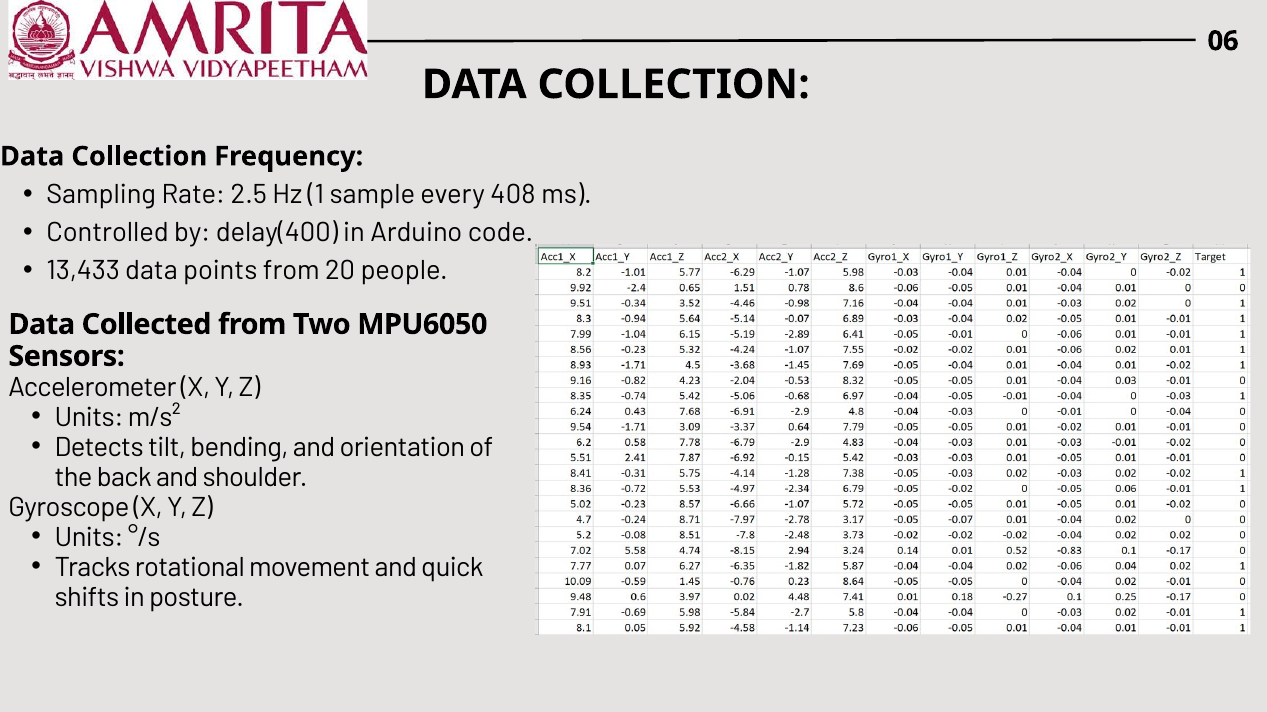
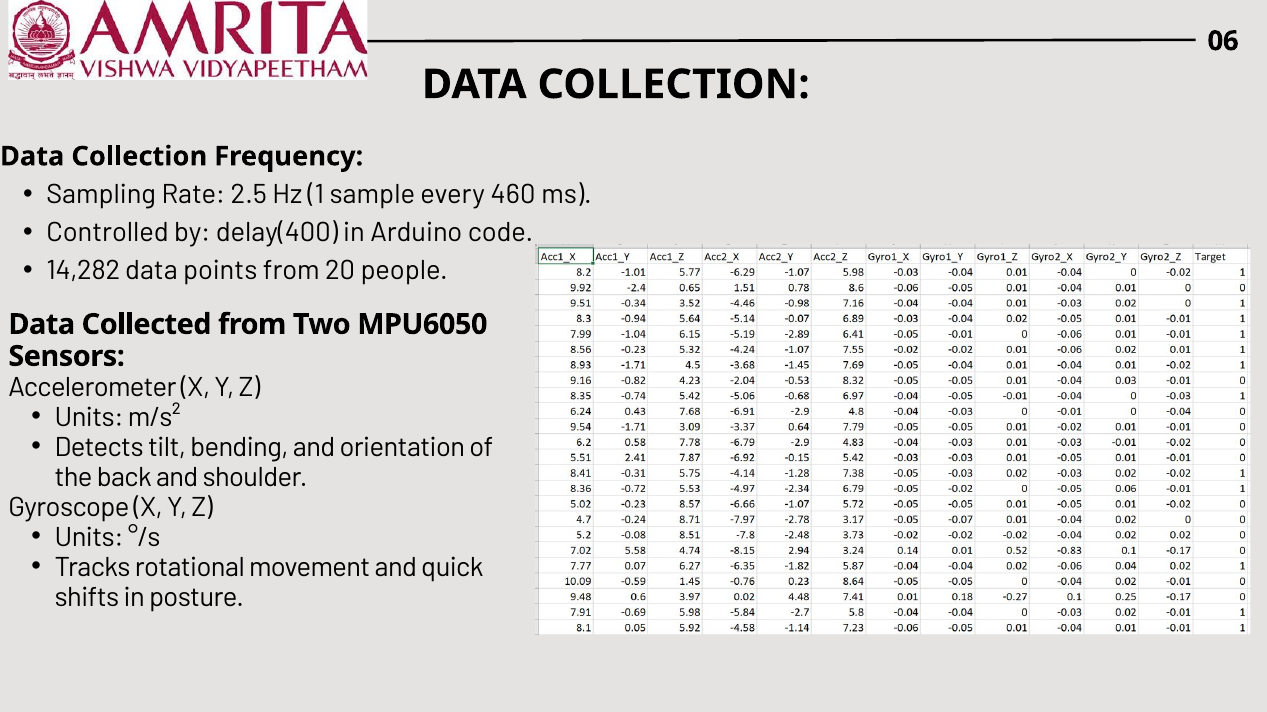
408: 408 -> 460 (513, 195)
13,433: 13,433 -> 14,282 (83, 271)
